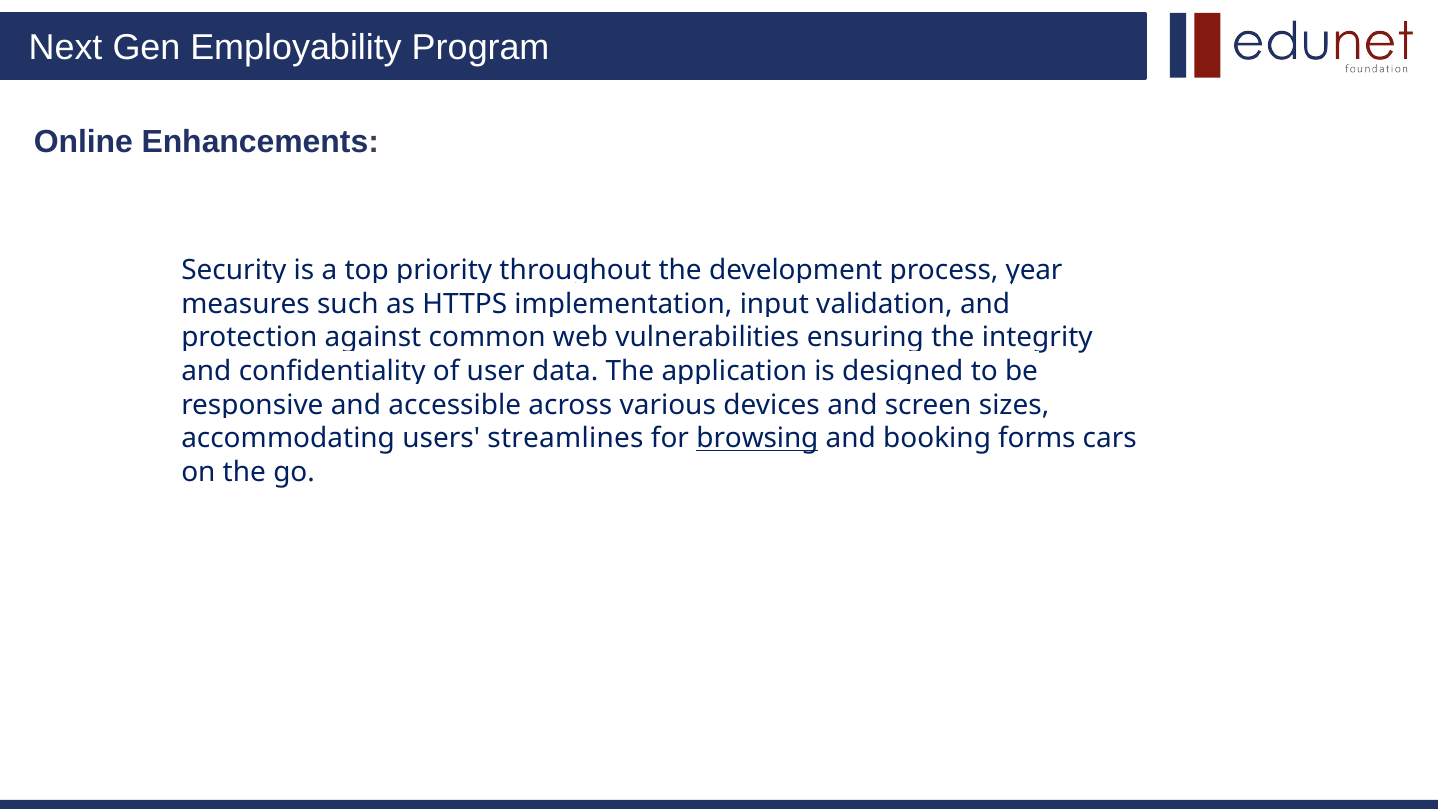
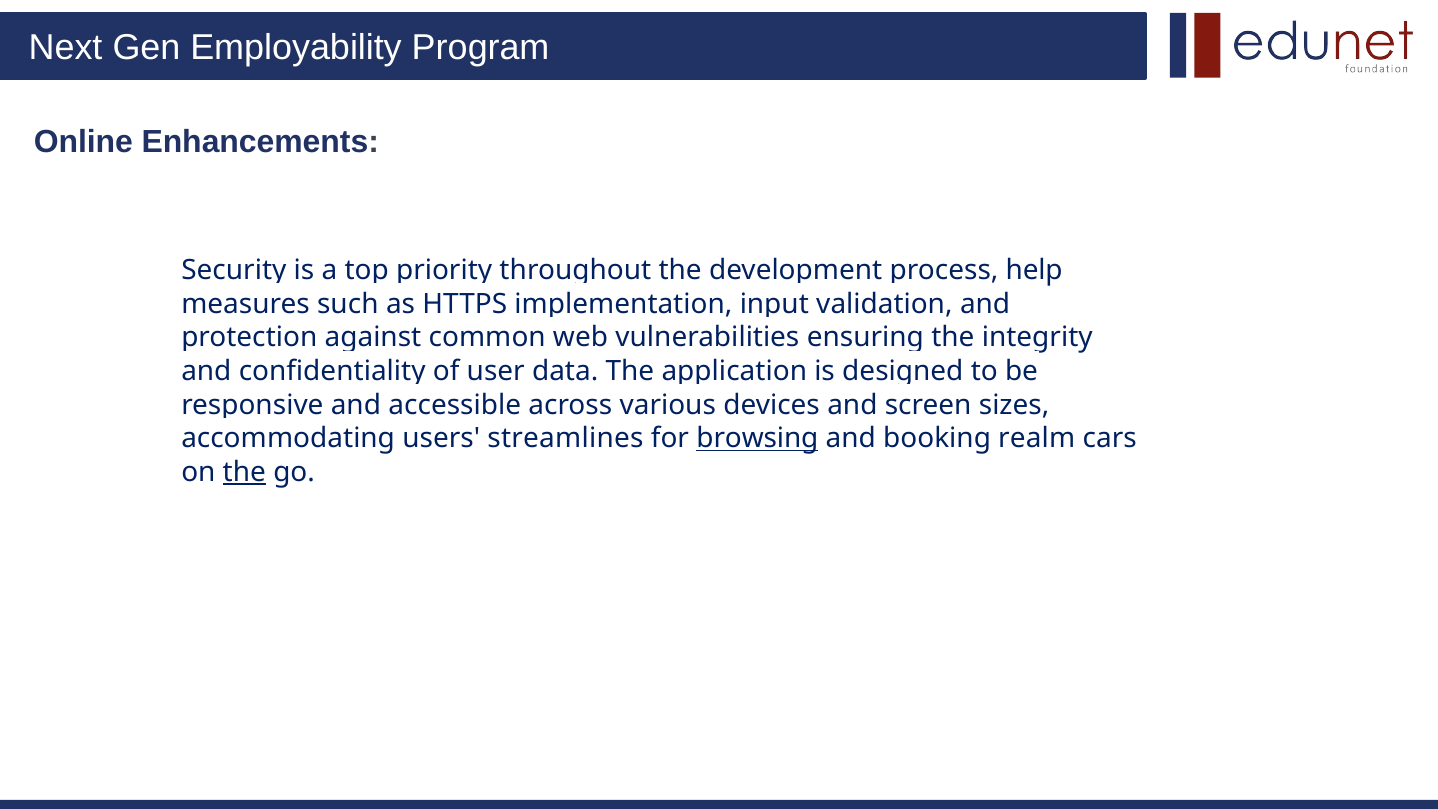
year: year -> help (1034, 271)
forms: forms -> realm (1037, 438)
the underline: none -> present (244, 472)
